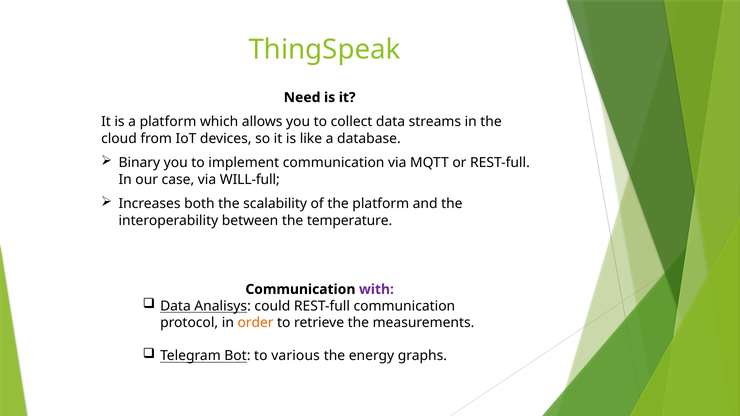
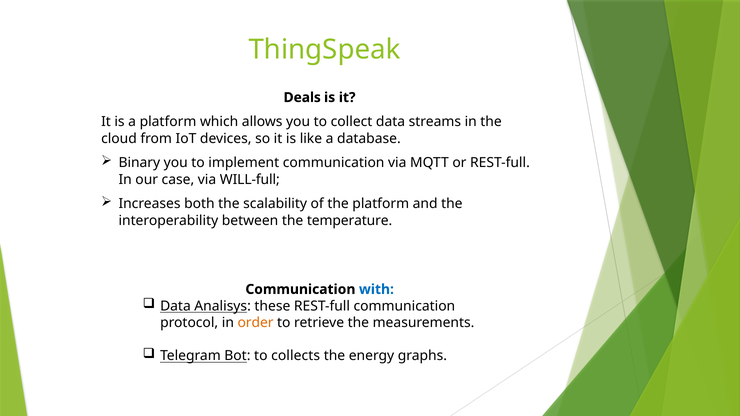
Need: Need -> Deals (302, 98)
with colour: purple -> blue (376, 290)
could: could -> these (272, 306)
various: various -> collects (296, 356)
